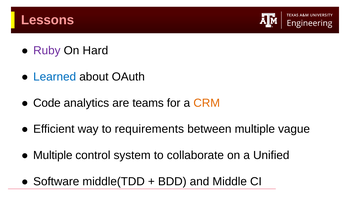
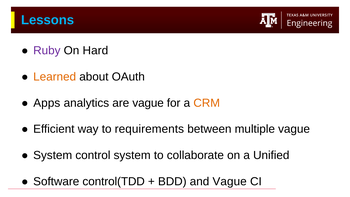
Lessons colour: pink -> light blue (48, 20)
Learned colour: blue -> orange (55, 77)
Code: Code -> Apps (47, 103)
are teams: teams -> vague (148, 103)
Multiple: Multiple -> System (53, 155)
middle(TDD: middle(TDD -> control(TDD (114, 181)
and Middle: Middle -> Vague (230, 181)
